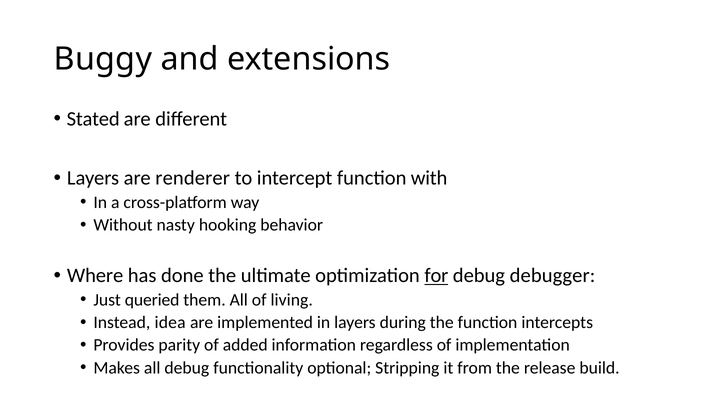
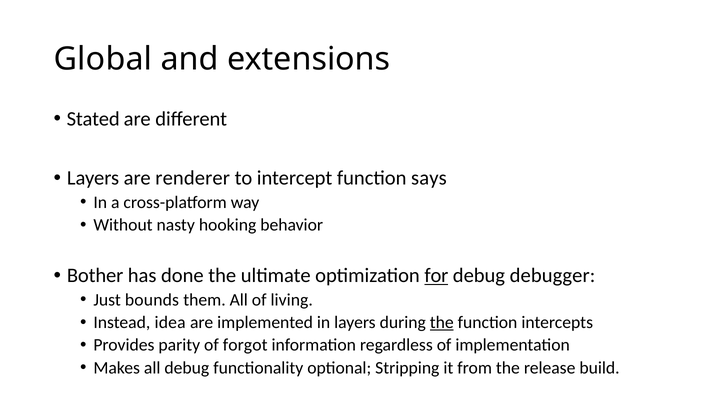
Buggy: Buggy -> Global (103, 59)
with: with -> says (429, 178)
Where: Where -> Bother (95, 276)
queried: queried -> bounds (152, 300)
the underline: none -> present (442, 323)
added: added -> forgot (245, 346)
